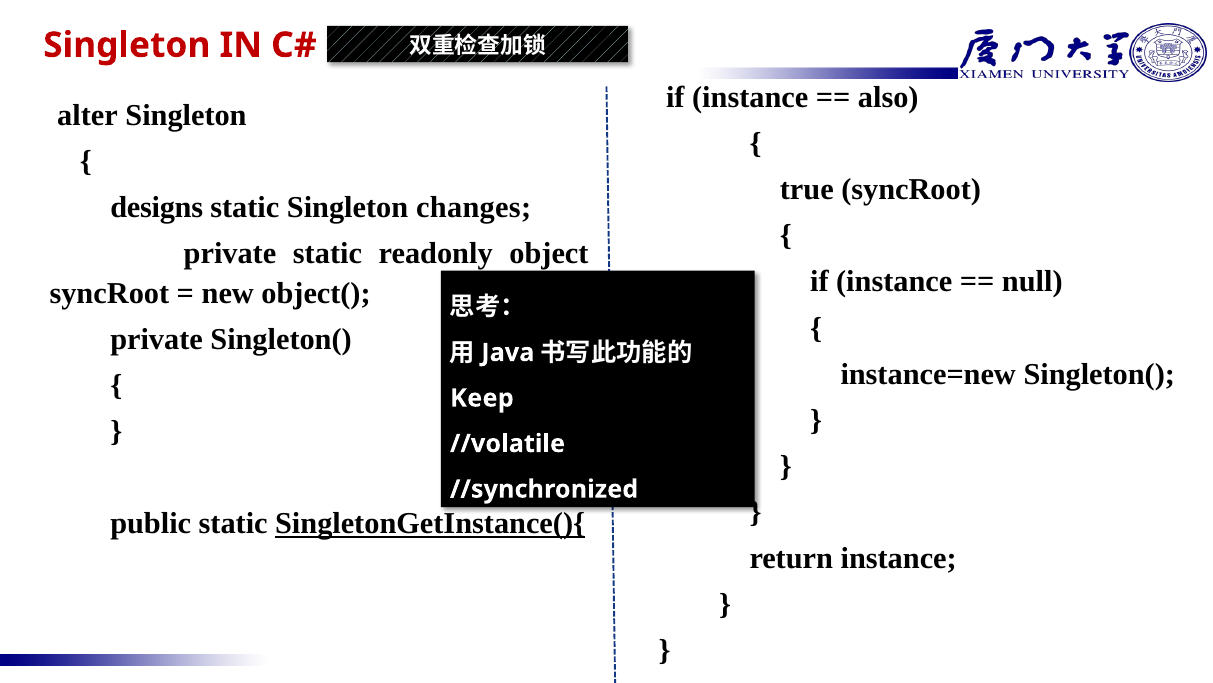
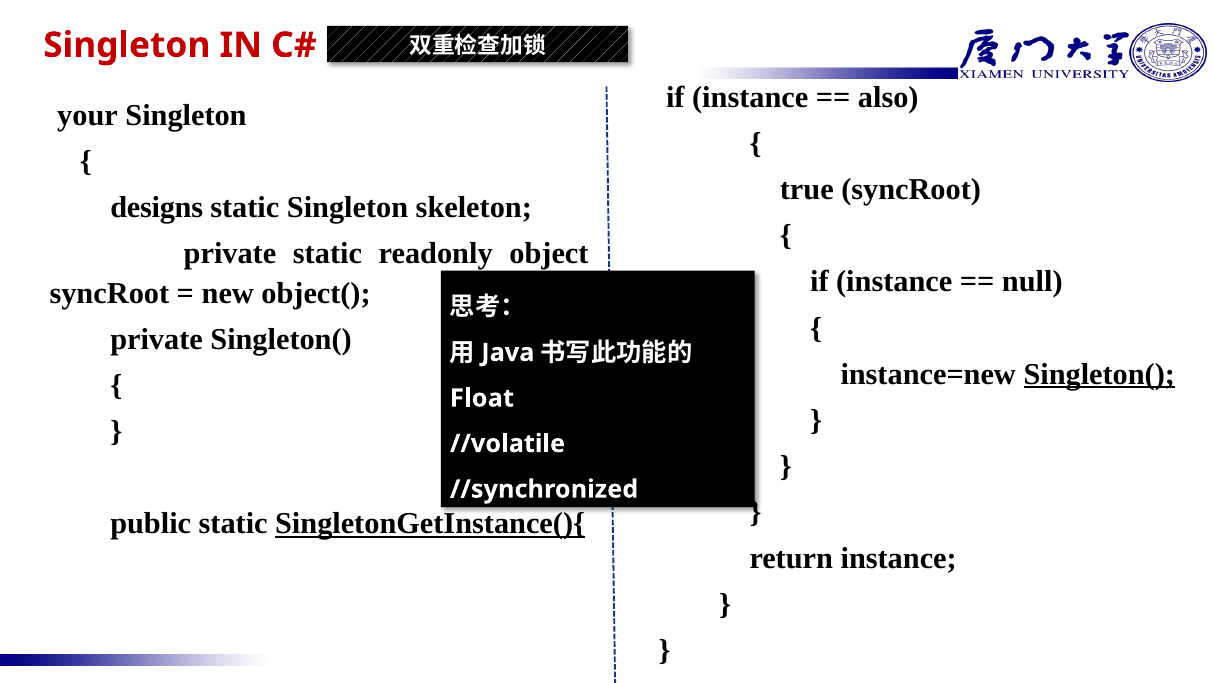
alter: alter -> your (88, 115)
changes: changes -> skeleton (474, 207)
Singleton( underline: none -> present (1099, 374)
Keep: Keep -> Float (482, 398)
